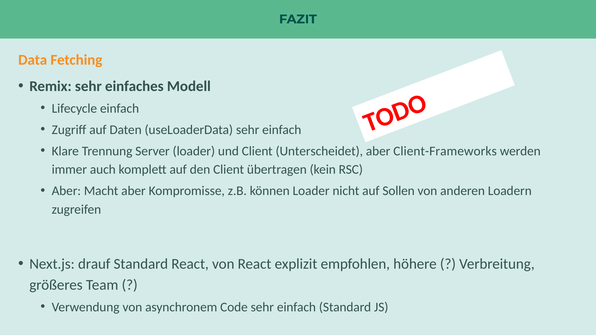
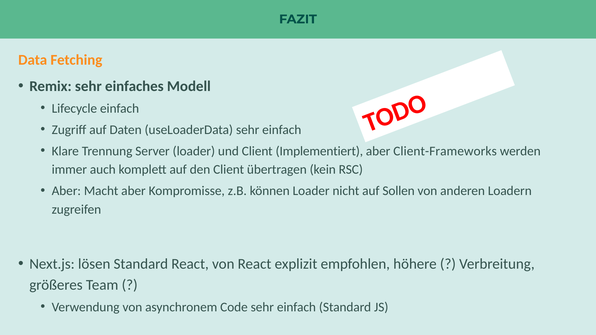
Unterscheidet: Unterscheidet -> Implementiert (319, 151)
drauf: drauf -> lösen (94, 264)
